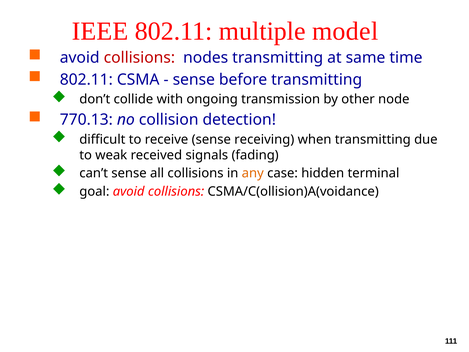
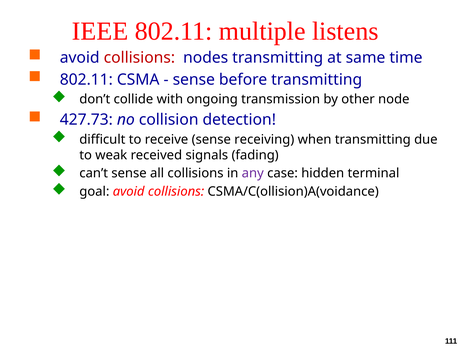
model: model -> listens (345, 31)
770.13: 770.13 -> 427.73 (86, 120)
any colour: orange -> purple (253, 173)
